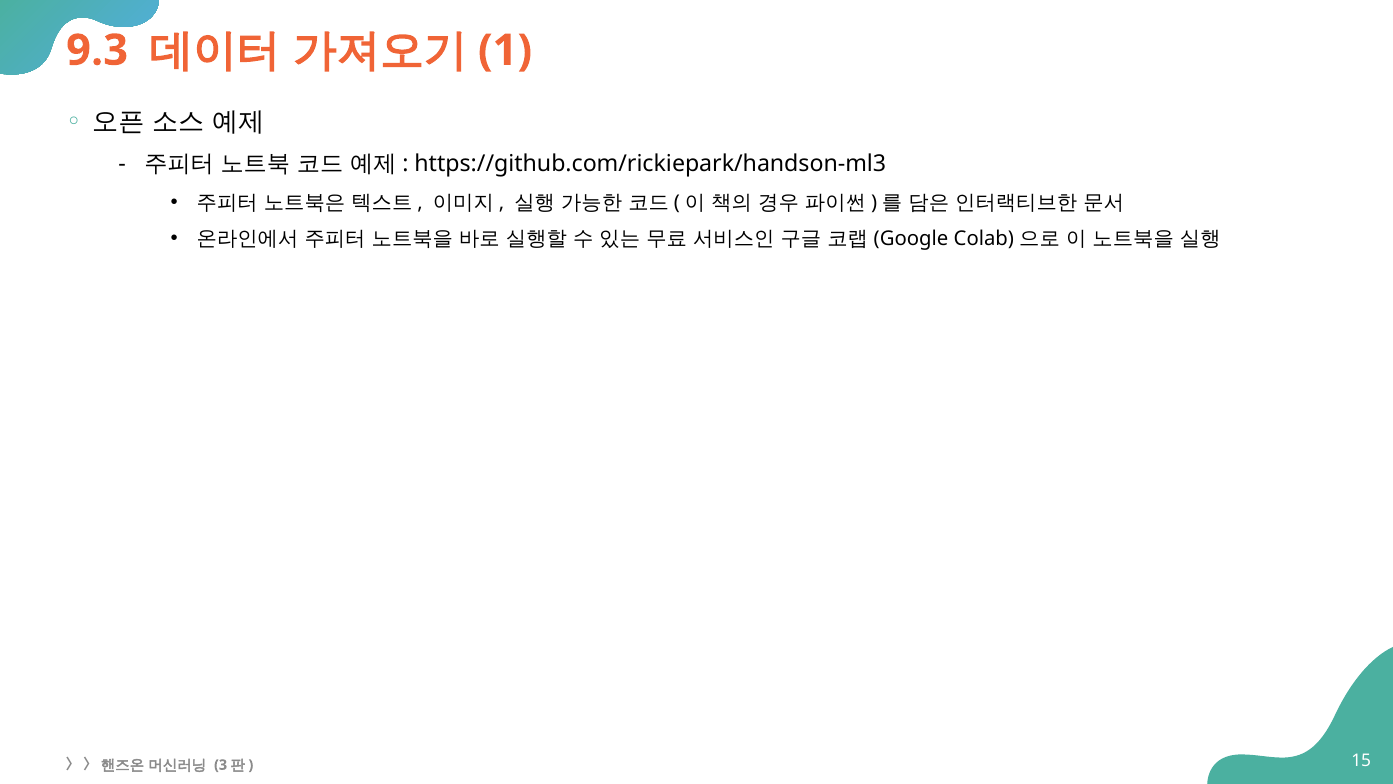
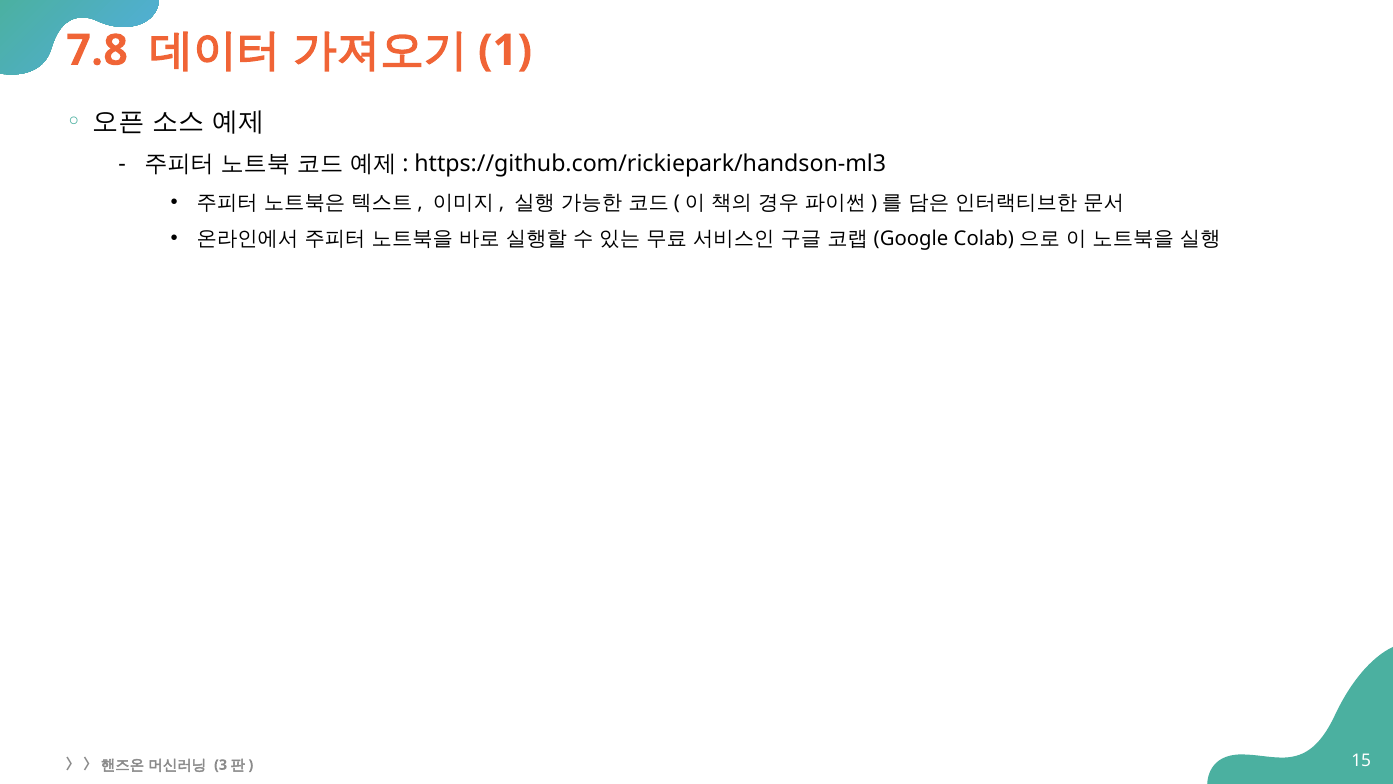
9.3: 9.3 -> 7.8 (97, 50)
